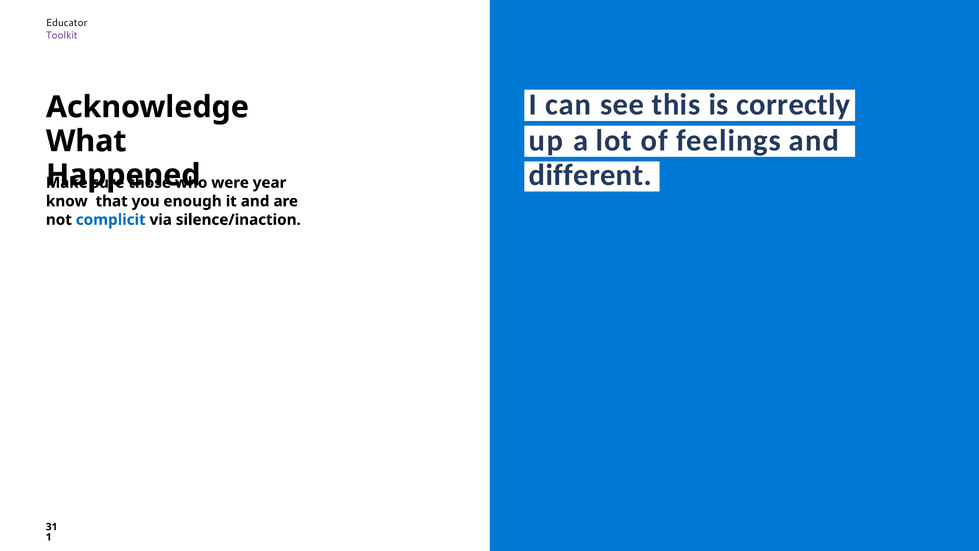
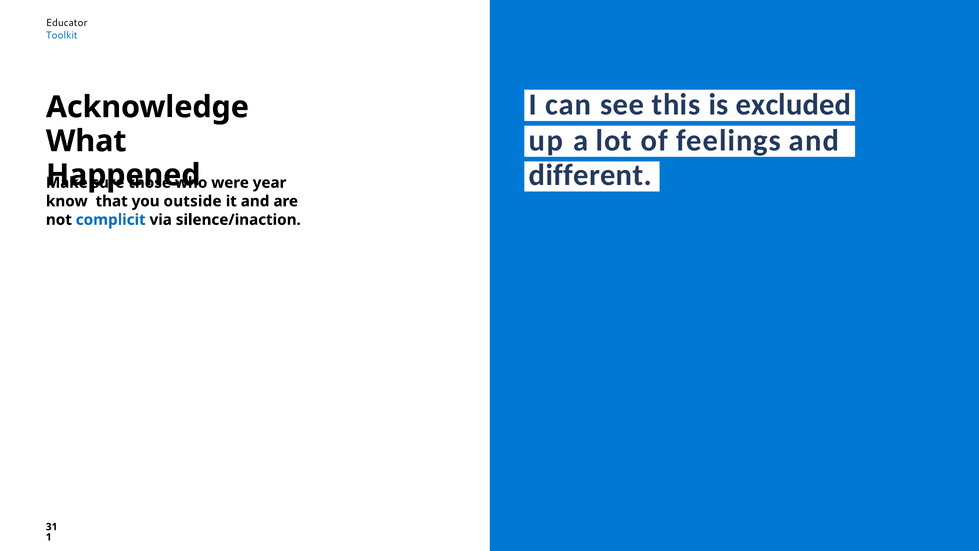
Toolkit colour: purple -> blue (62, 35)
correctly: correctly -> excluded (793, 105)
enough: enough -> outside (193, 201)
